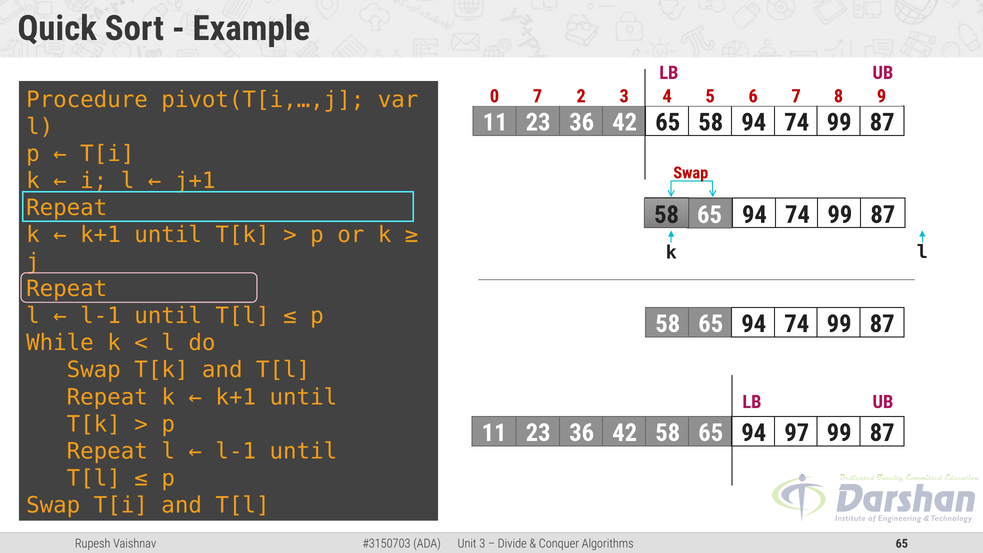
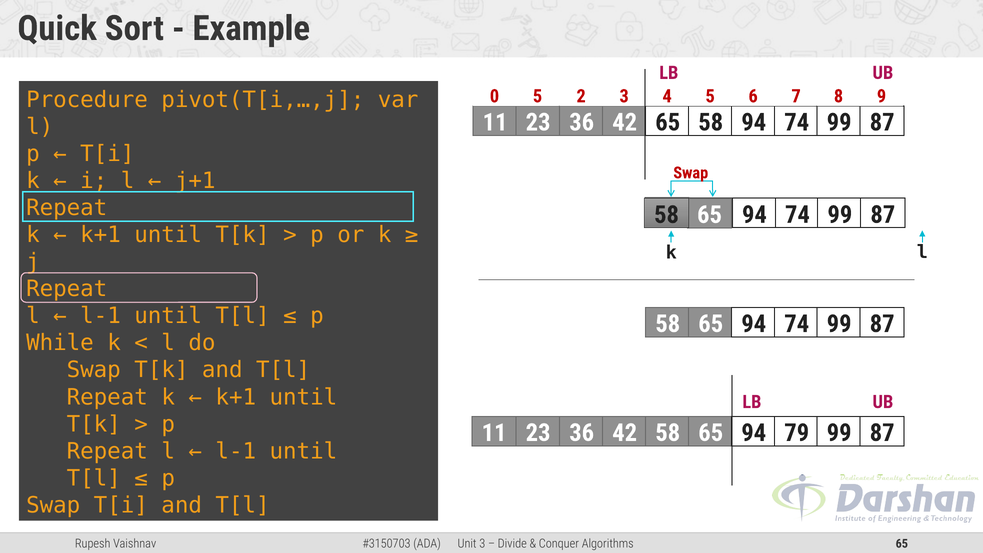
0 7: 7 -> 5 (537, 96)
97: 97 -> 79 (797, 433)
